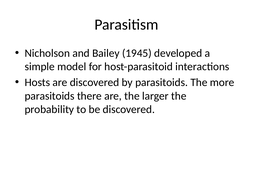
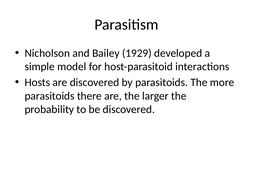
1945: 1945 -> 1929 (137, 53)
